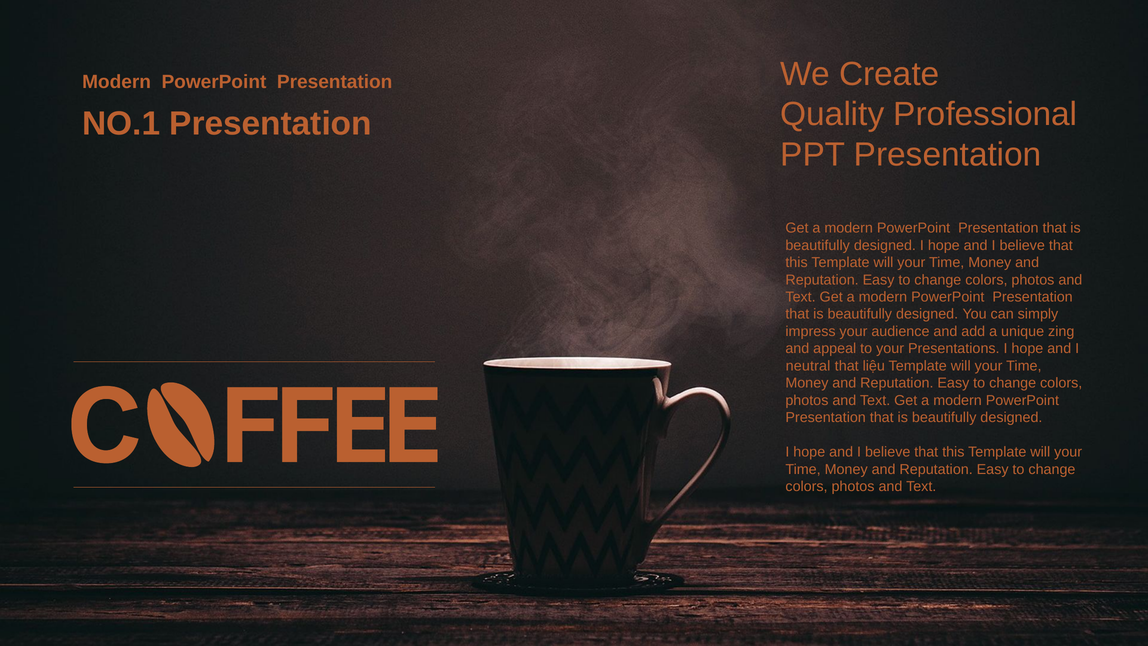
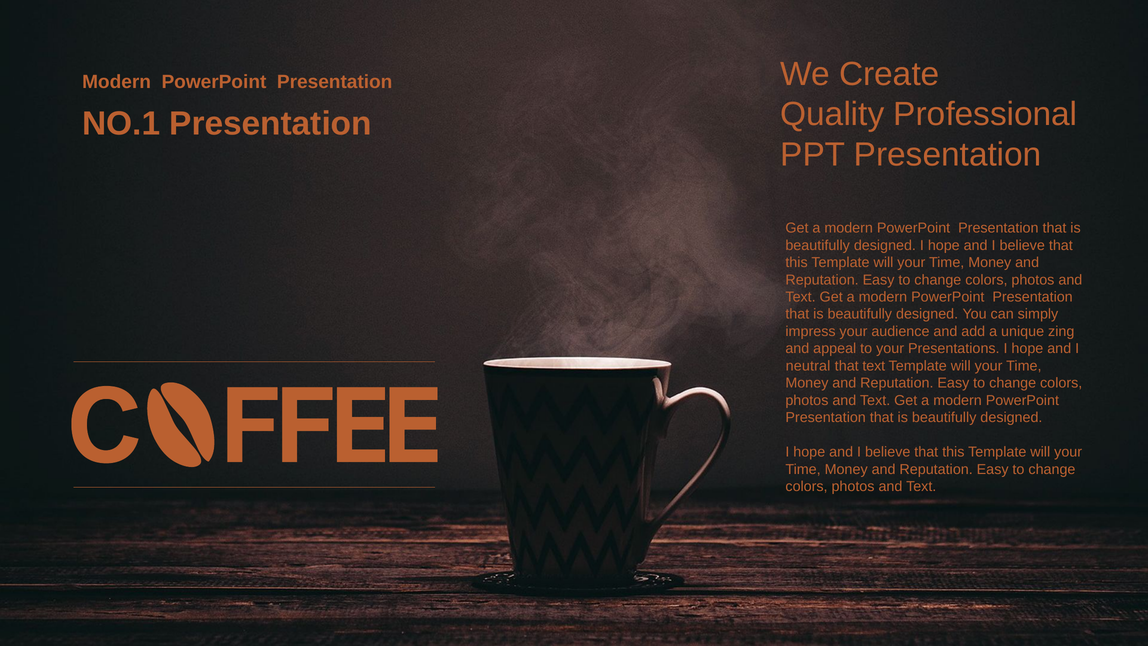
that liệu: liệu -> text (874, 366)
